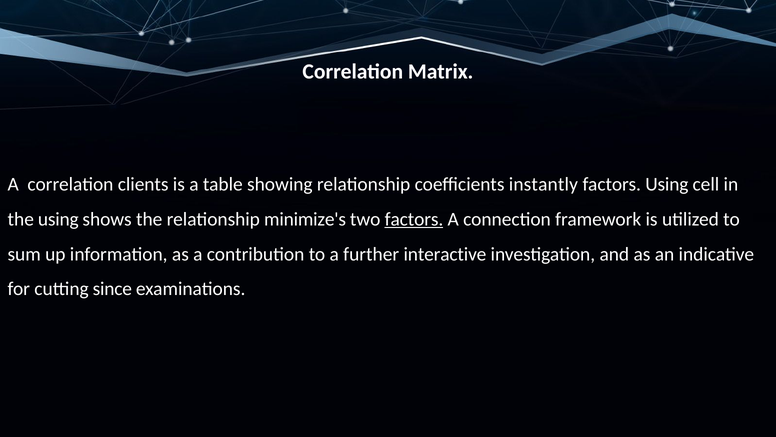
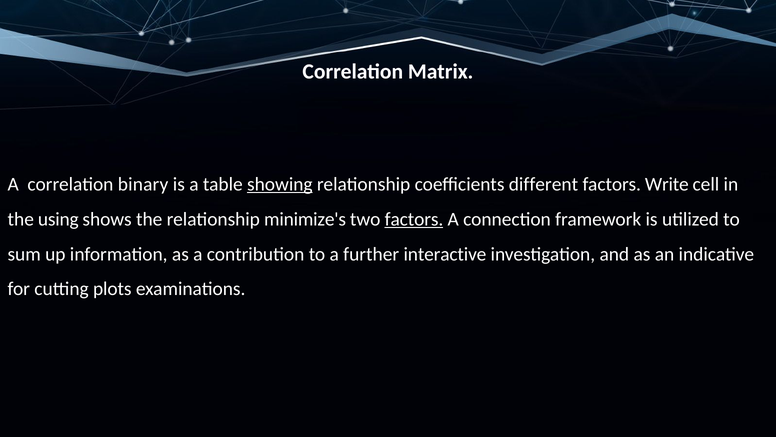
clients: clients -> binary (143, 184)
showing underline: none -> present (280, 184)
instantly: instantly -> different (543, 184)
factors Using: Using -> Write (667, 184)
since: since -> plots (112, 289)
